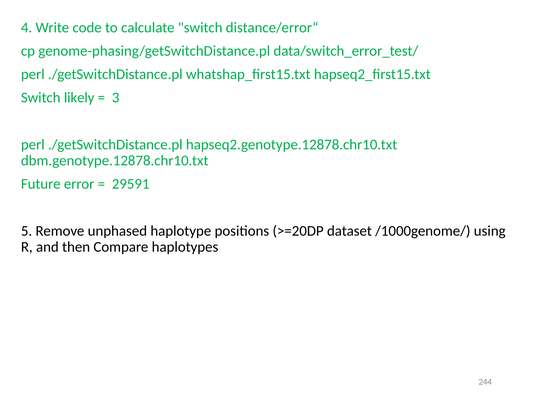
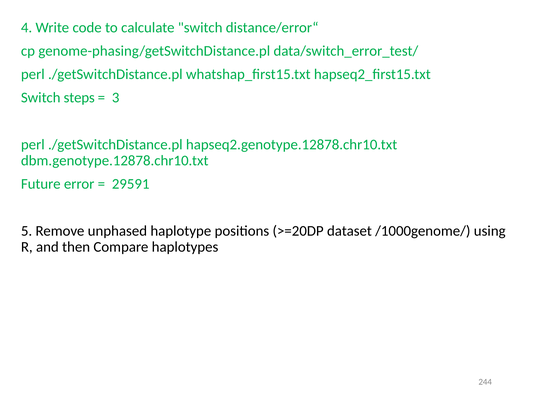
likely: likely -> steps (79, 98)
